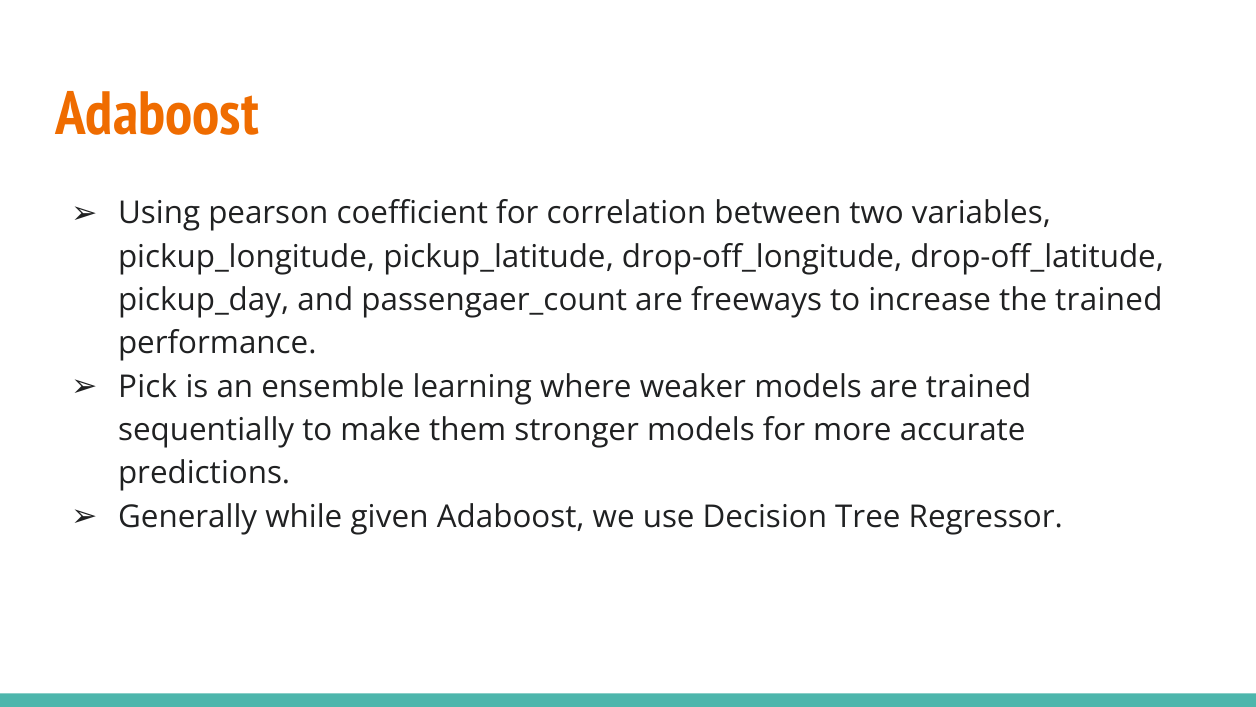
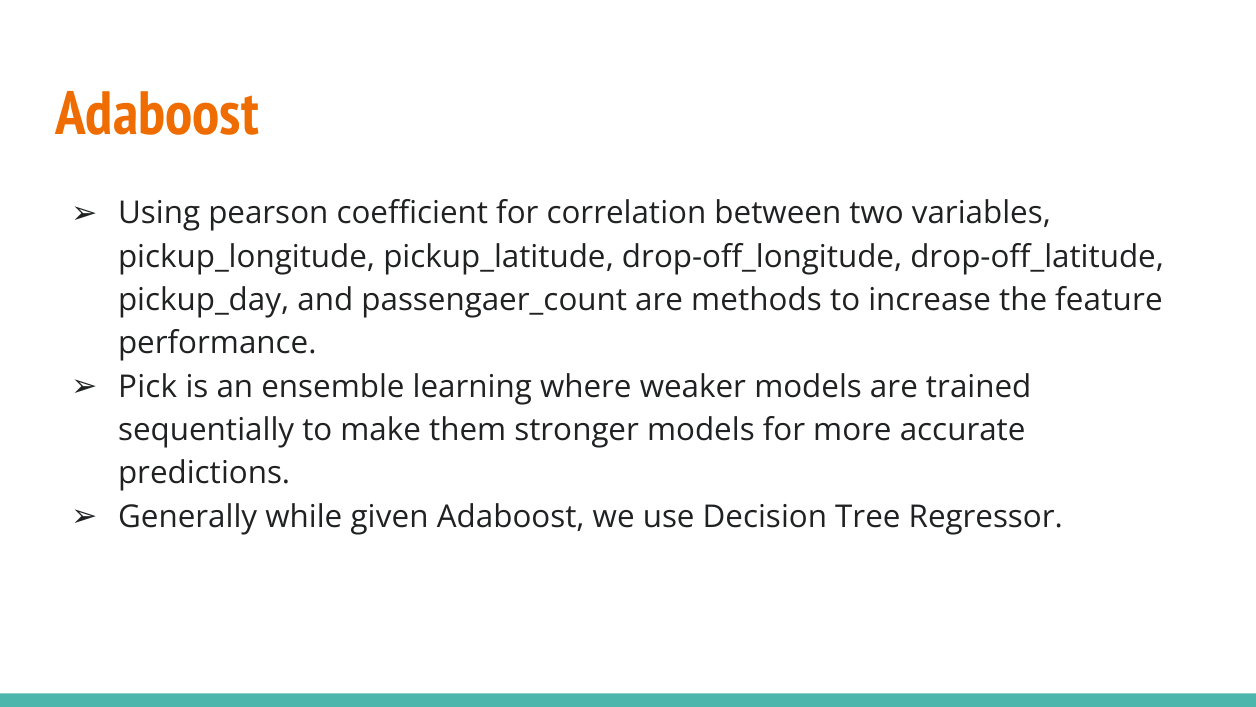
freeways: freeways -> methods (757, 300)
the trained: trained -> feature (1109, 300)
